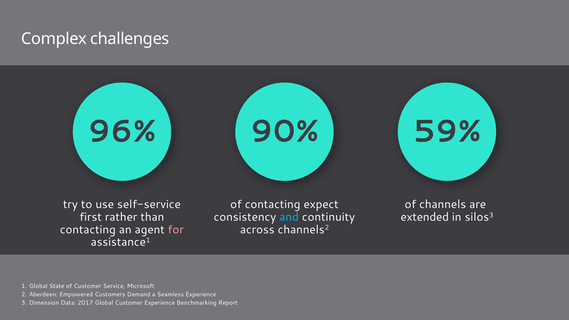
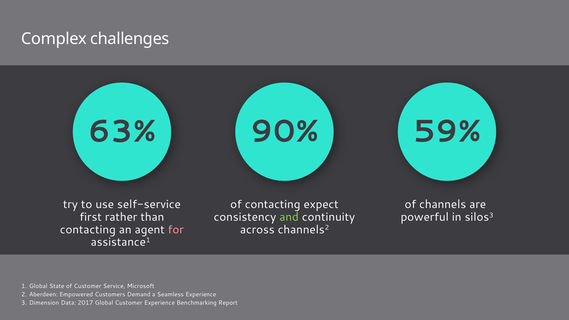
96%: 96% -> 63% (122, 132)
and colour: light blue -> light green (289, 217)
extended: extended -> powerful (425, 217)
